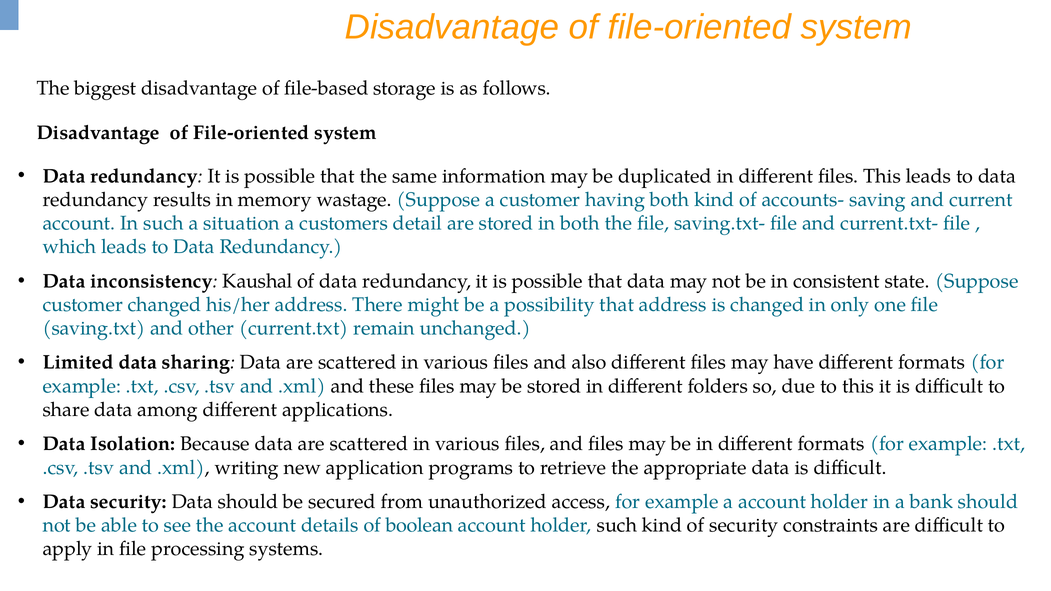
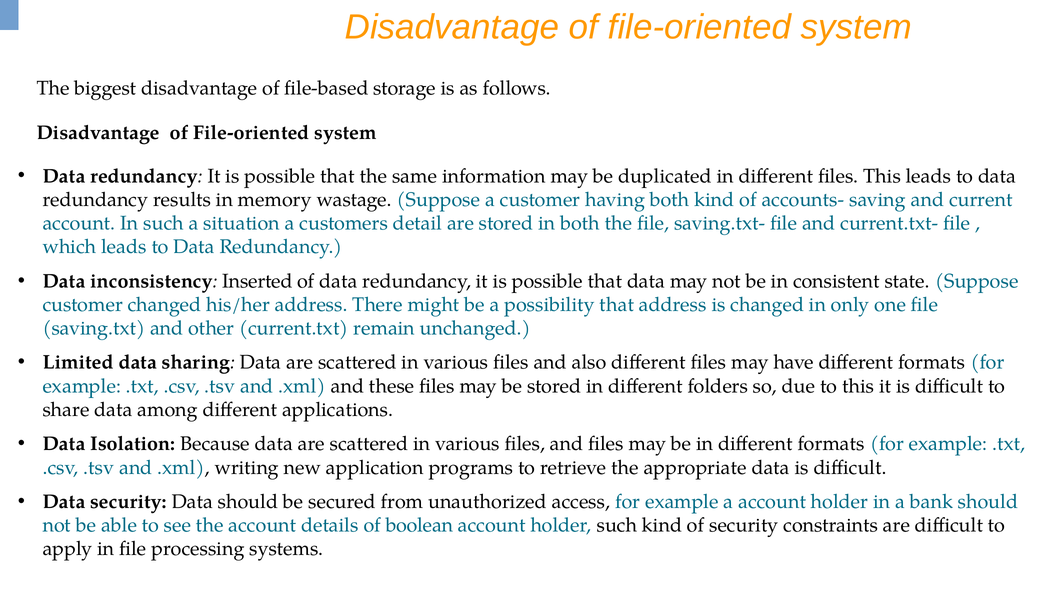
Kaushal: Kaushal -> Inserted (258, 281)
